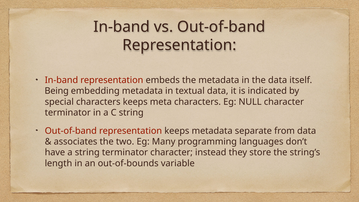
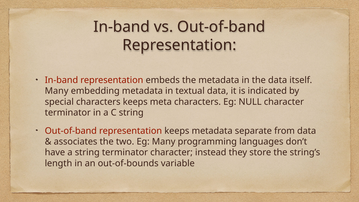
Being: Being -> Many (57, 91)
